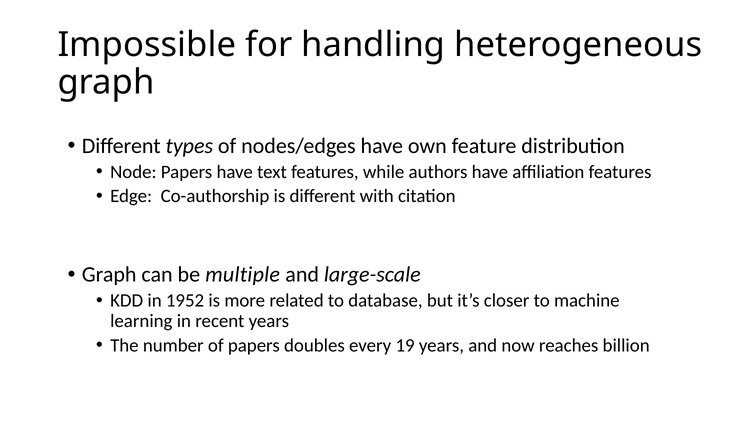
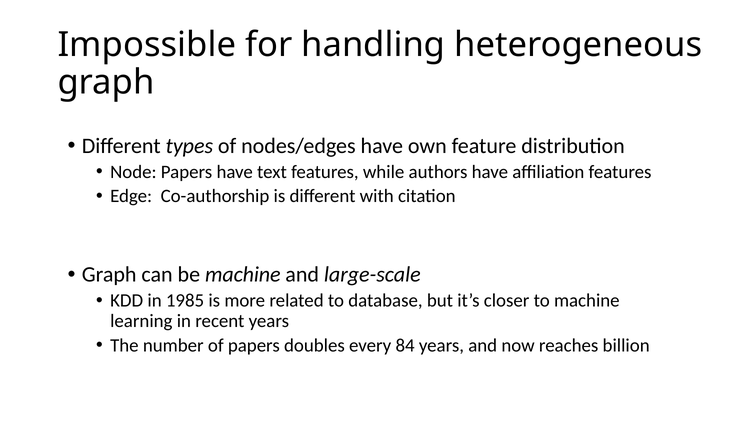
be multiple: multiple -> machine (243, 274)
1952: 1952 -> 1985 (185, 301)
19: 19 -> 84 (405, 345)
